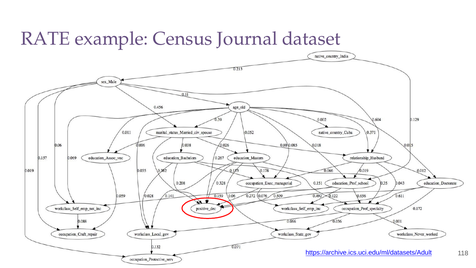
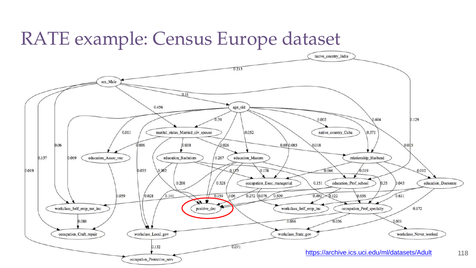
Journal: Journal -> Europe (247, 39)
